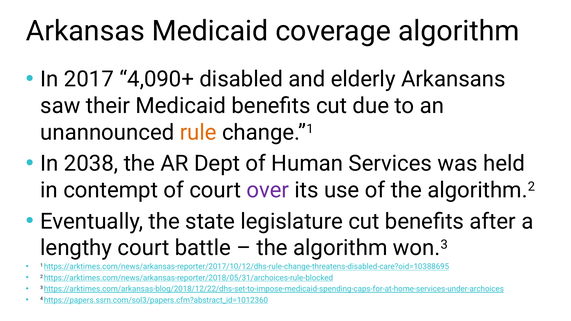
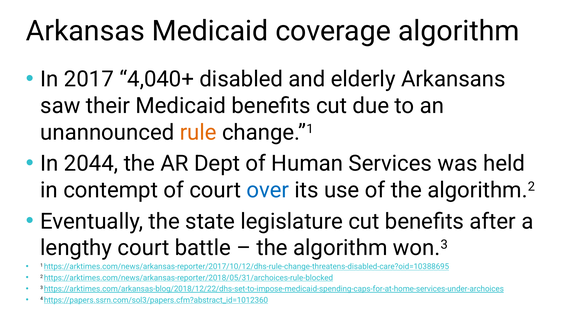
4,090+: 4,090+ -> 4,040+ (157, 79)
2038: 2038 -> 2044 (91, 164)
over colour: purple -> blue (268, 190)
